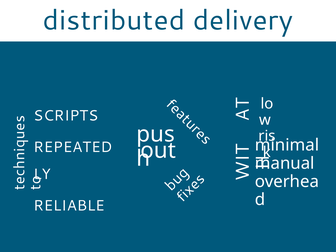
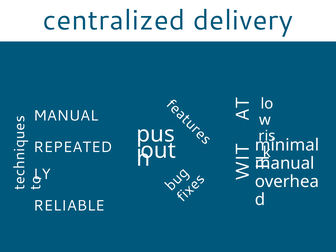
distributed: distributed -> centralized (114, 20)
SCRIPTS: SCRIPTS -> MANUAL (66, 116)
